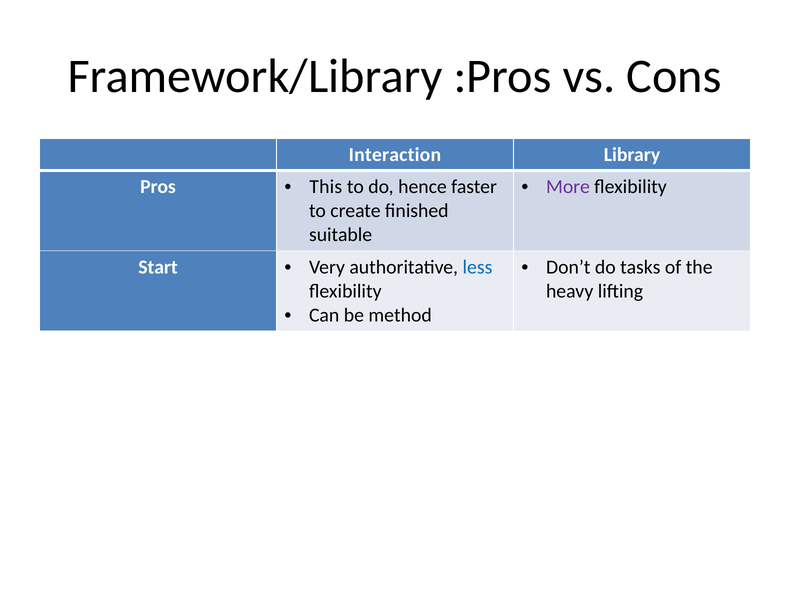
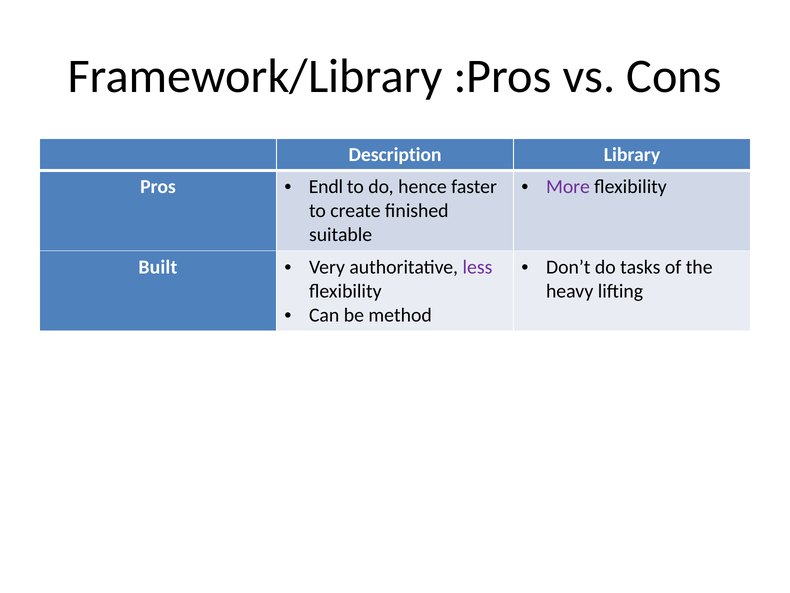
Interaction: Interaction -> Description (395, 154)
This: This -> Endl (326, 187)
Start: Start -> Built (158, 267)
less colour: blue -> purple (477, 267)
